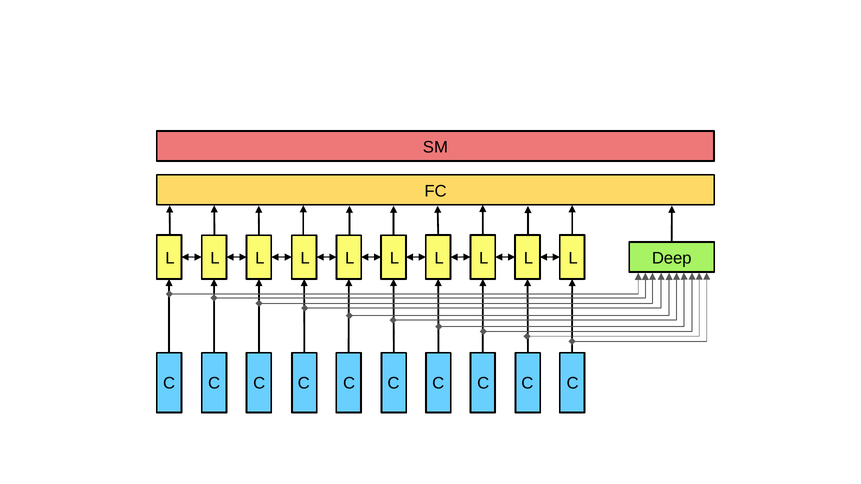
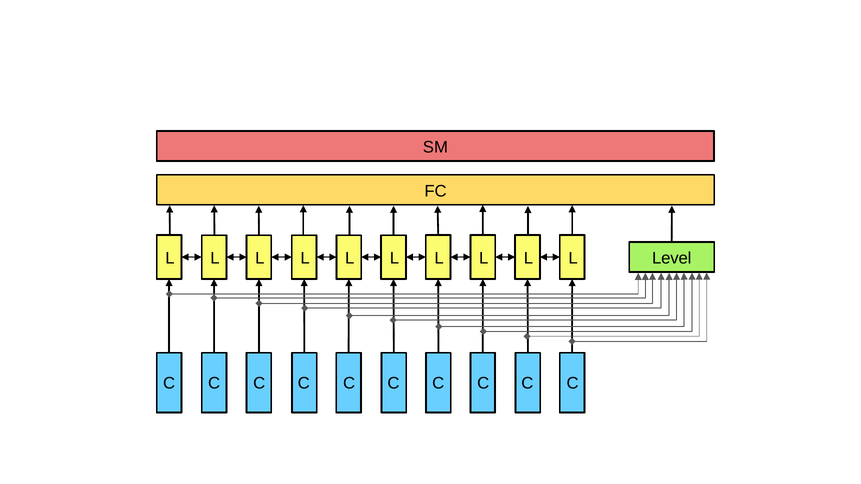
Deep: Deep -> Level (672, 258)
